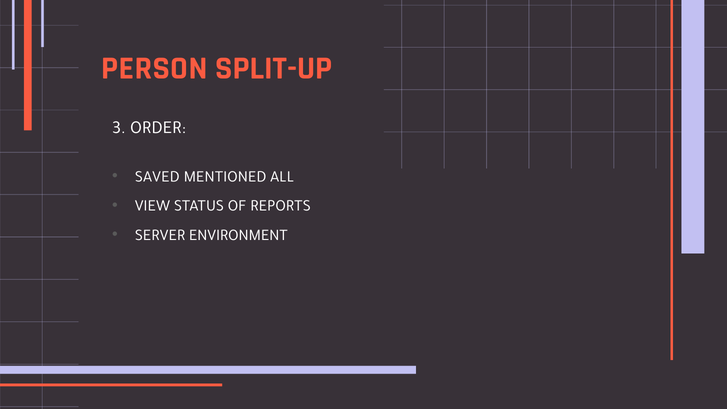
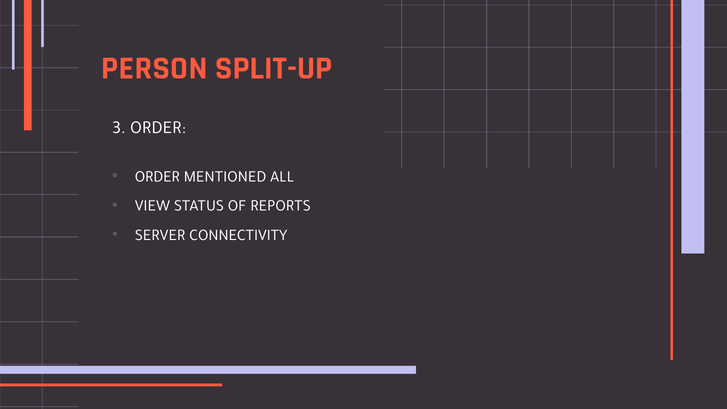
SAVED: SAVED -> ORDER (157, 177)
ENVIRONMENT: ENVIRONMENT -> CONNECTIVITY (238, 235)
